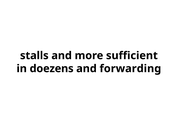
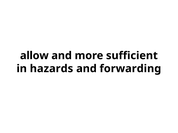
stalls: stalls -> allow (34, 56)
doezens: doezens -> hazards (51, 69)
